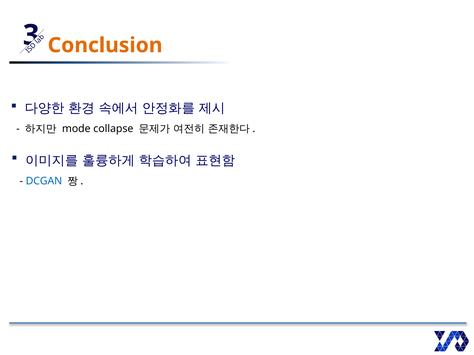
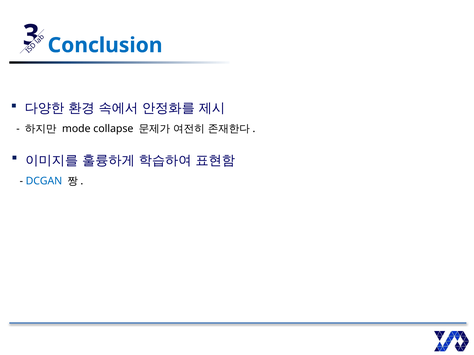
Conclusion colour: orange -> blue (105, 45)
